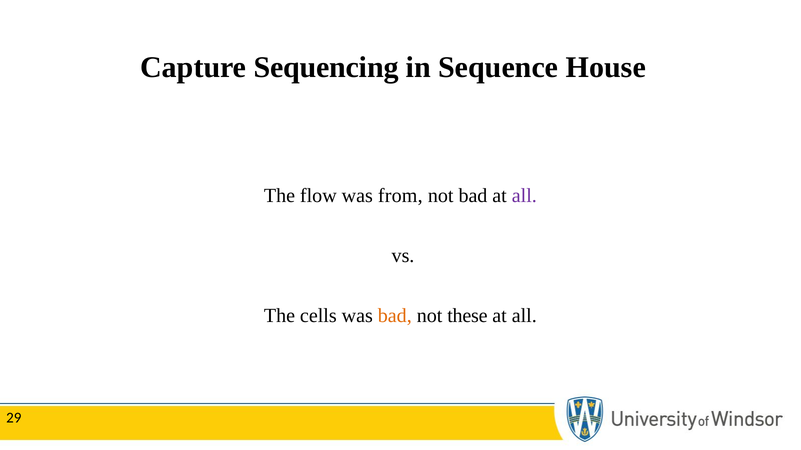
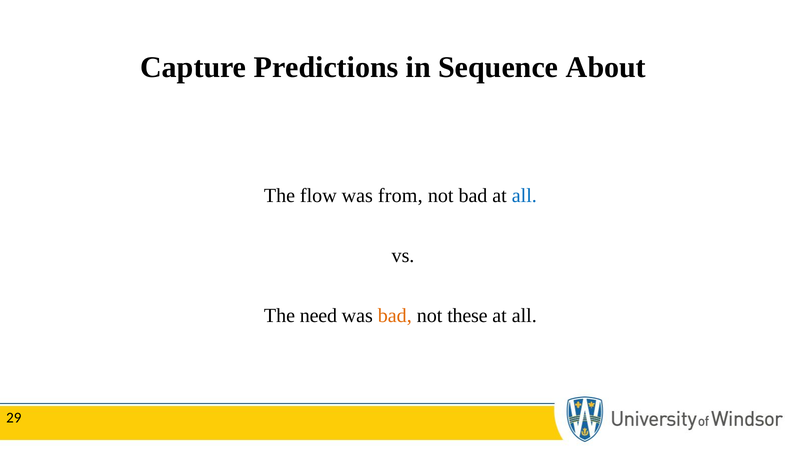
Sequencing: Sequencing -> Predictions (326, 67)
House: House -> About (606, 67)
all colour: purple -> blue (524, 196)
cells: cells -> need (318, 316)
